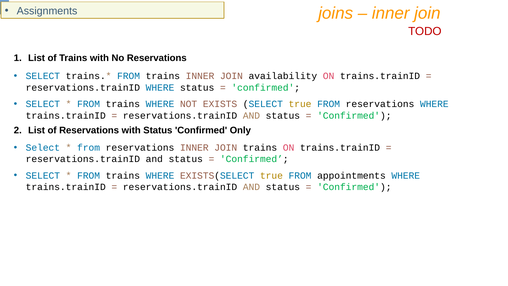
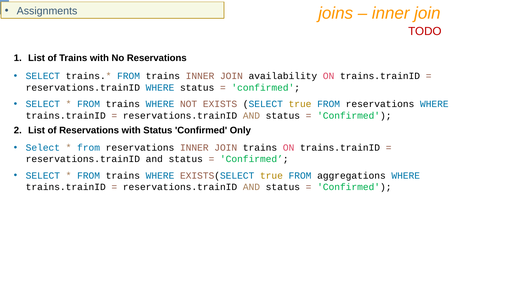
appointments: appointments -> aggregations (351, 176)
